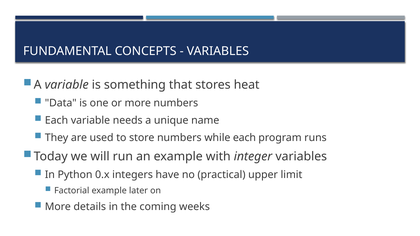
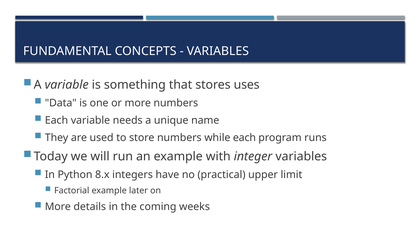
heat: heat -> uses (247, 85)
0.x: 0.x -> 8.x (102, 175)
